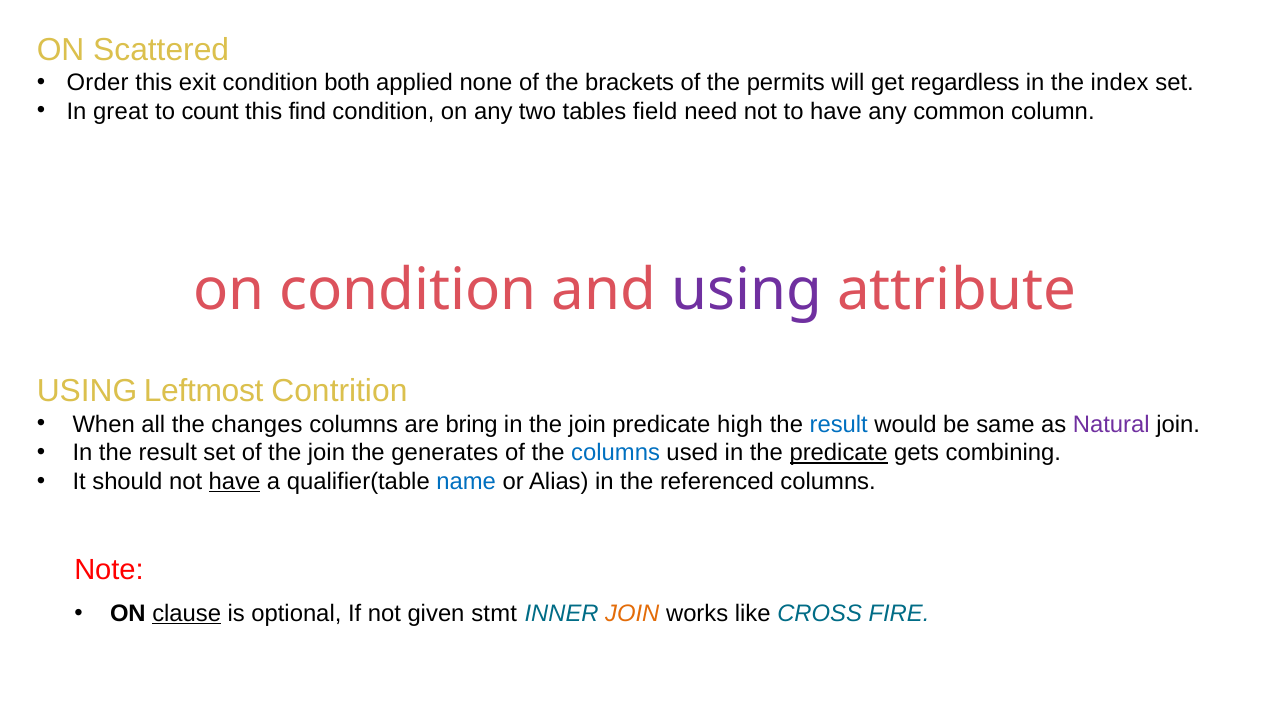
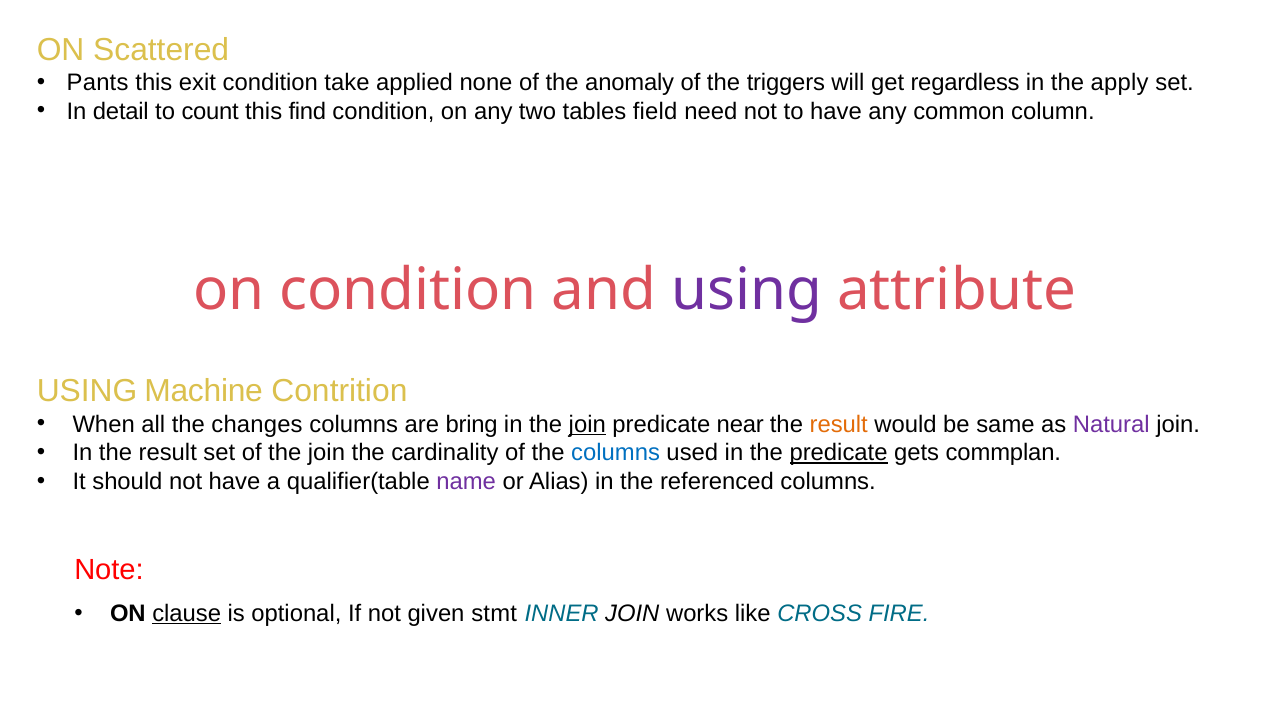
Order: Order -> Pants (98, 83)
both: both -> take (347, 83)
brackets: brackets -> anomaly (630, 83)
permits: permits -> triggers (786, 83)
index: index -> apply (1120, 83)
great: great -> detail (121, 111)
Leftmost: Leftmost -> Machine (204, 391)
join underline: none -> present (587, 424)
high: high -> near (740, 424)
result colour: blue -> orange (839, 424)
generates: generates -> cardinality (445, 453)
combining: combining -> commplan (1003, 453)
have underline: present -> none (235, 481)
name colour: blue -> purple (466, 481)
JOIN colour: orange -> black (632, 613)
